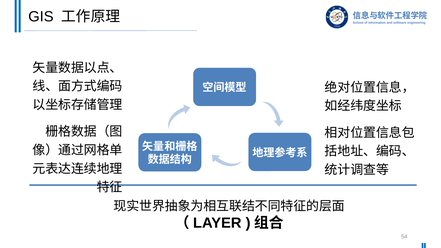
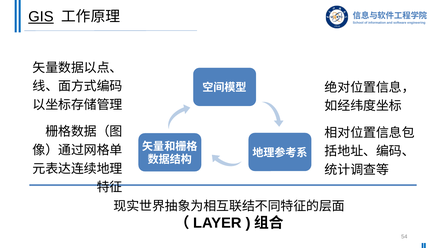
GIS underline: none -> present (41, 17)
